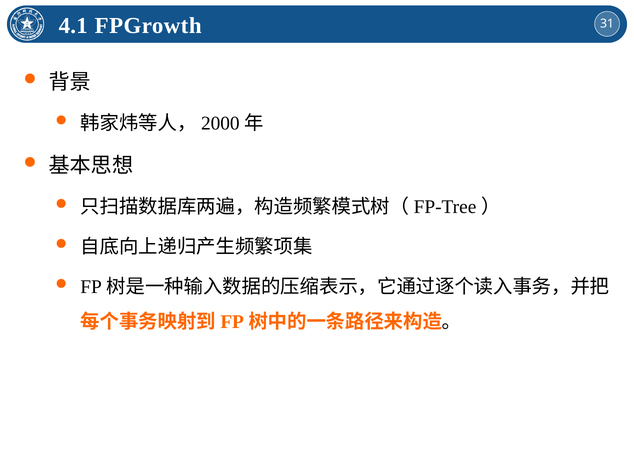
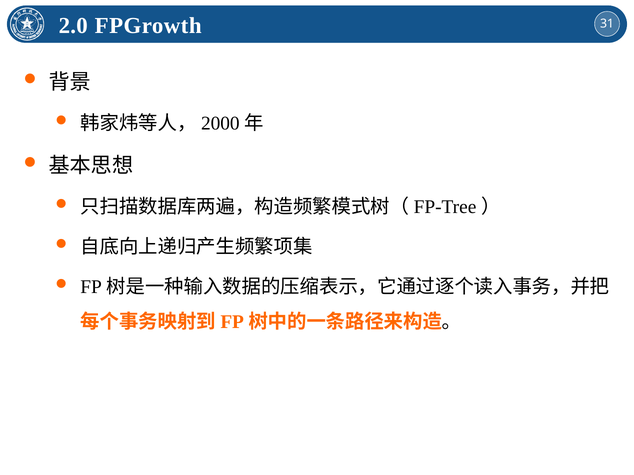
4.1: 4.1 -> 2.0 (73, 26)
